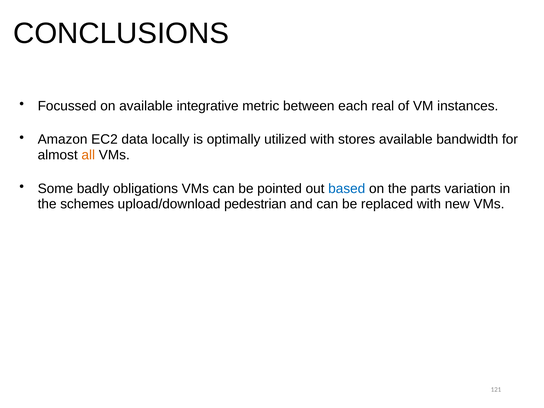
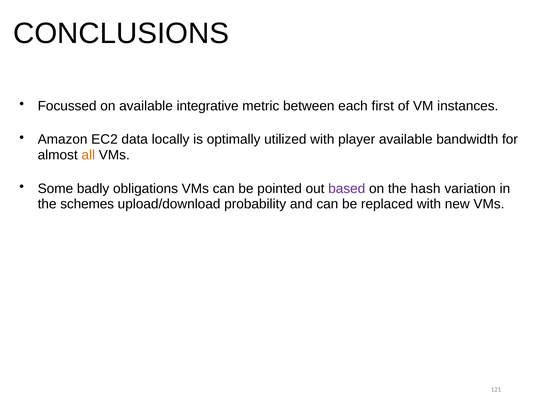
real: real -> first (383, 106)
stores: stores -> player (357, 139)
based colour: blue -> purple (347, 189)
parts: parts -> hash (426, 189)
pedestrian: pedestrian -> probability (255, 204)
